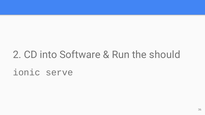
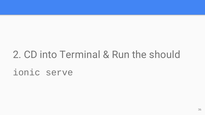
Software: Software -> Terminal (80, 55)
